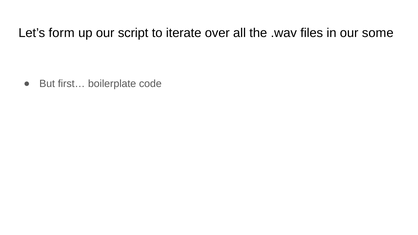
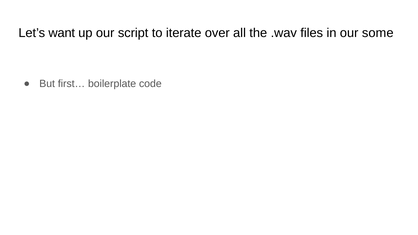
form: form -> want (62, 33)
